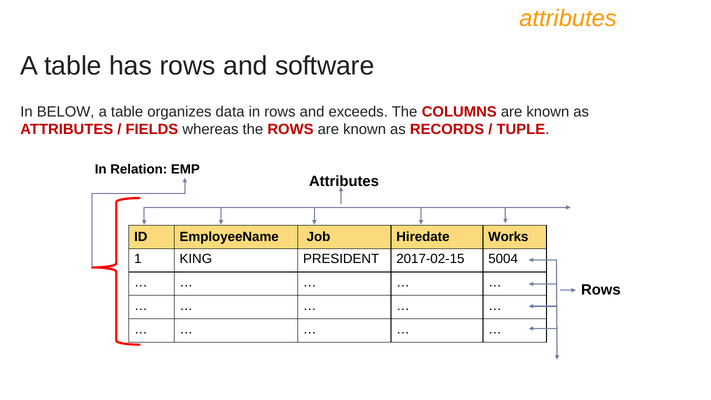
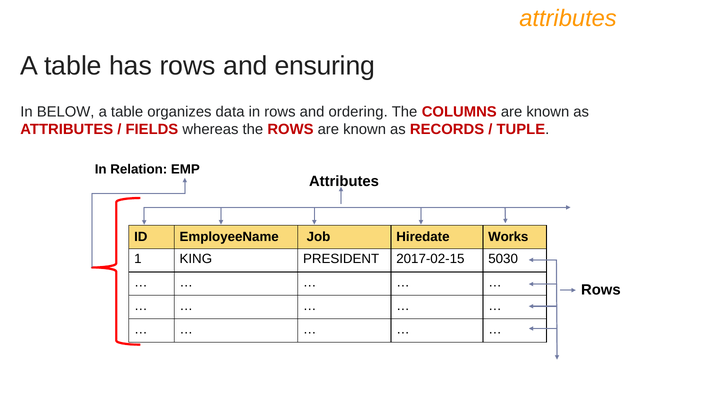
software: software -> ensuring (325, 66)
exceeds: exceeds -> ordering (358, 112)
5004: 5004 -> 5030 (503, 259)
